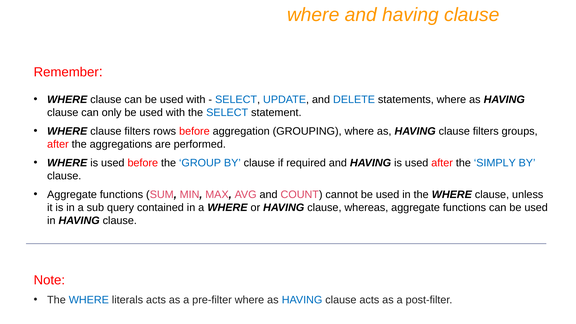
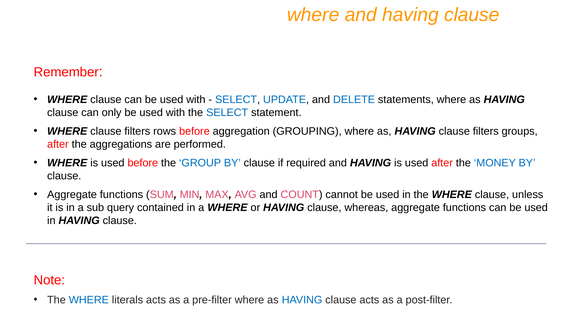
SIMPLY: SIMPLY -> MONEY (495, 163)
